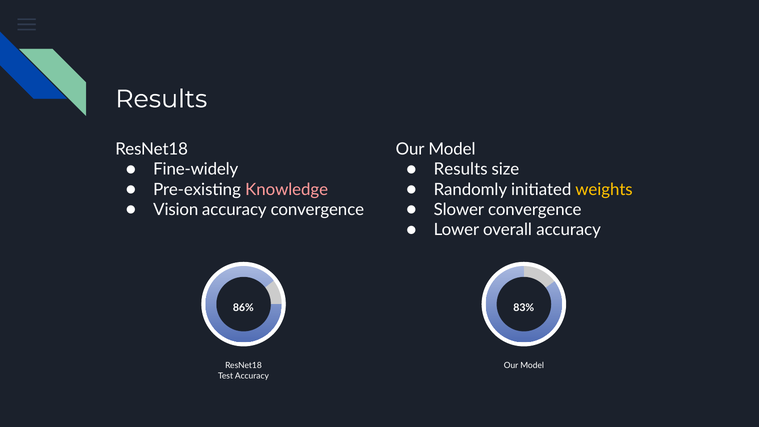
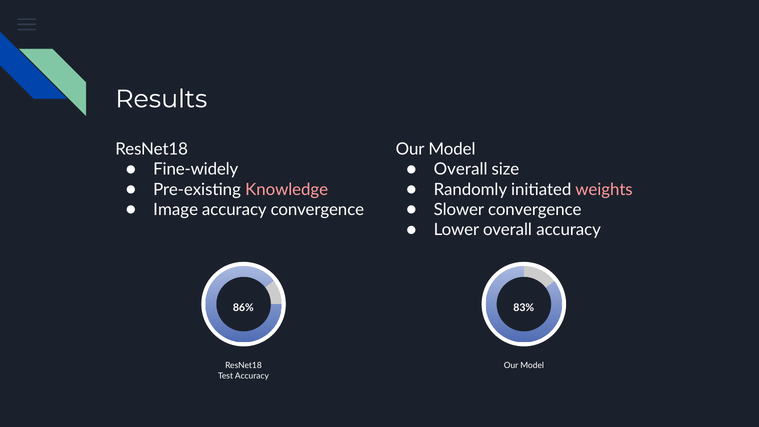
Results: Results -> Overall (461, 169)
weights colour: yellow -> pink (604, 189)
Vision: Vision -> Image (176, 210)
